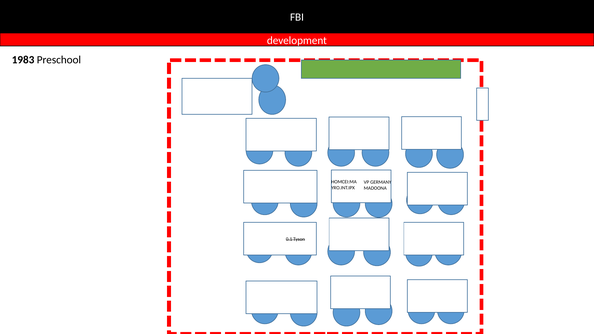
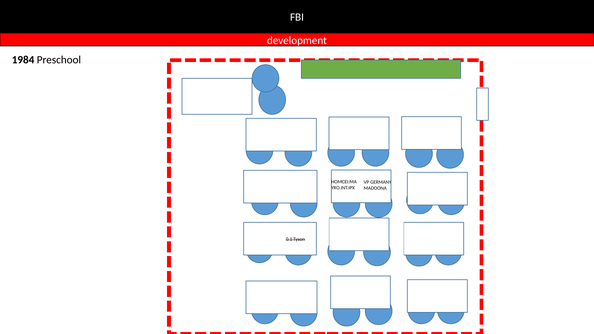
1983: 1983 -> 1984 (23, 60)
